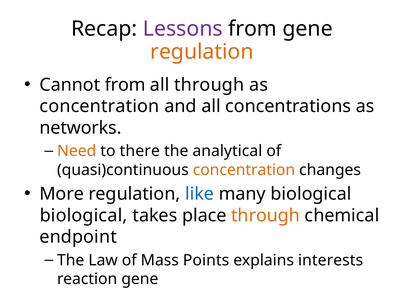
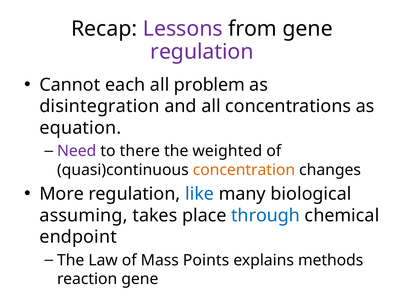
regulation colour: orange -> purple (202, 52)
Cannot from: from -> each (125, 85)
all through: through -> problem (209, 85)
concentration: concentration -> disintegration (99, 106)
networks: networks -> equation (80, 128)
Need colour: orange -> purple (77, 151)
analytical: analytical -> weighted (227, 151)
biological: biological -> assuming (84, 215)
through colour: orange -> blue (266, 215)
interests: interests -> methods (331, 260)
